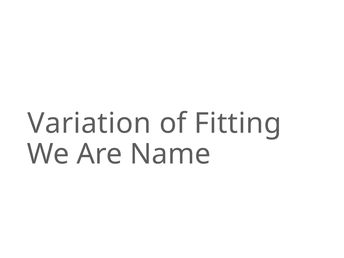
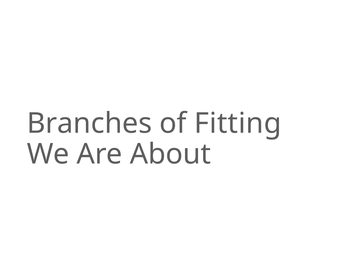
Variation: Variation -> Branches (89, 123)
Name: Name -> About (170, 154)
